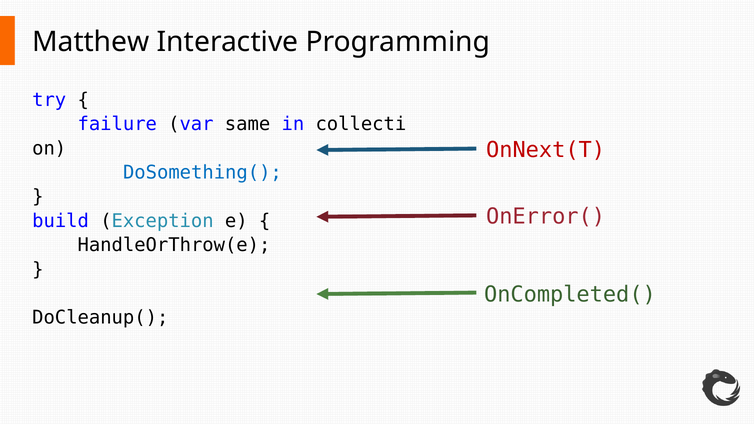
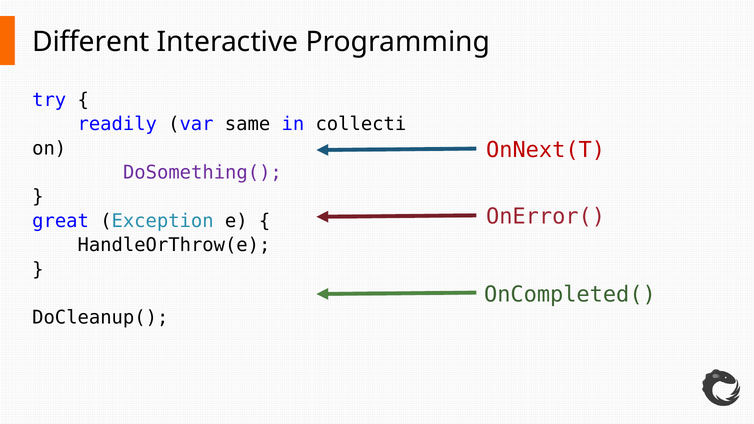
Matthew: Matthew -> Different (91, 42)
failure: failure -> readily (117, 124)
DoSomething( colour: blue -> purple (202, 173)
build: build -> great (61, 221)
